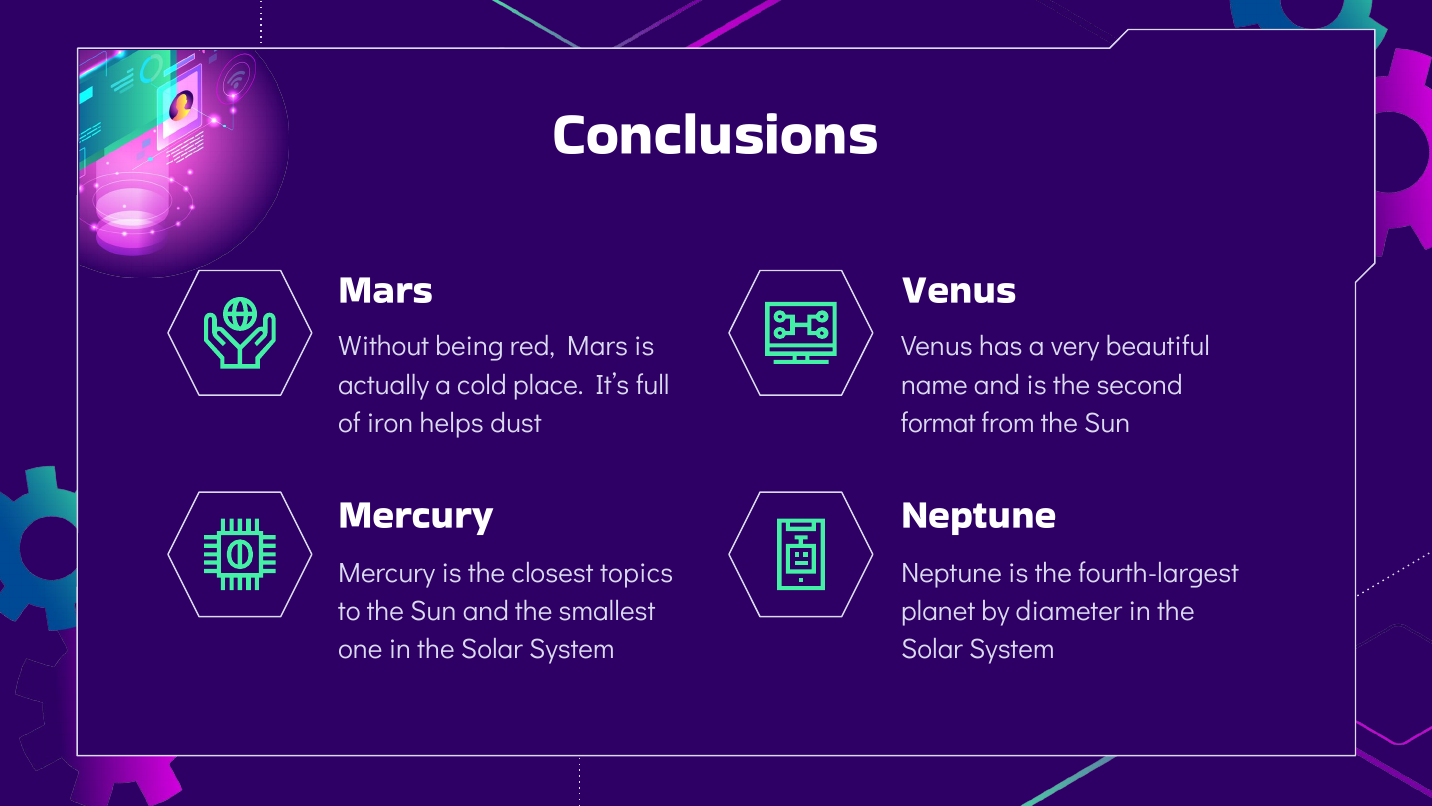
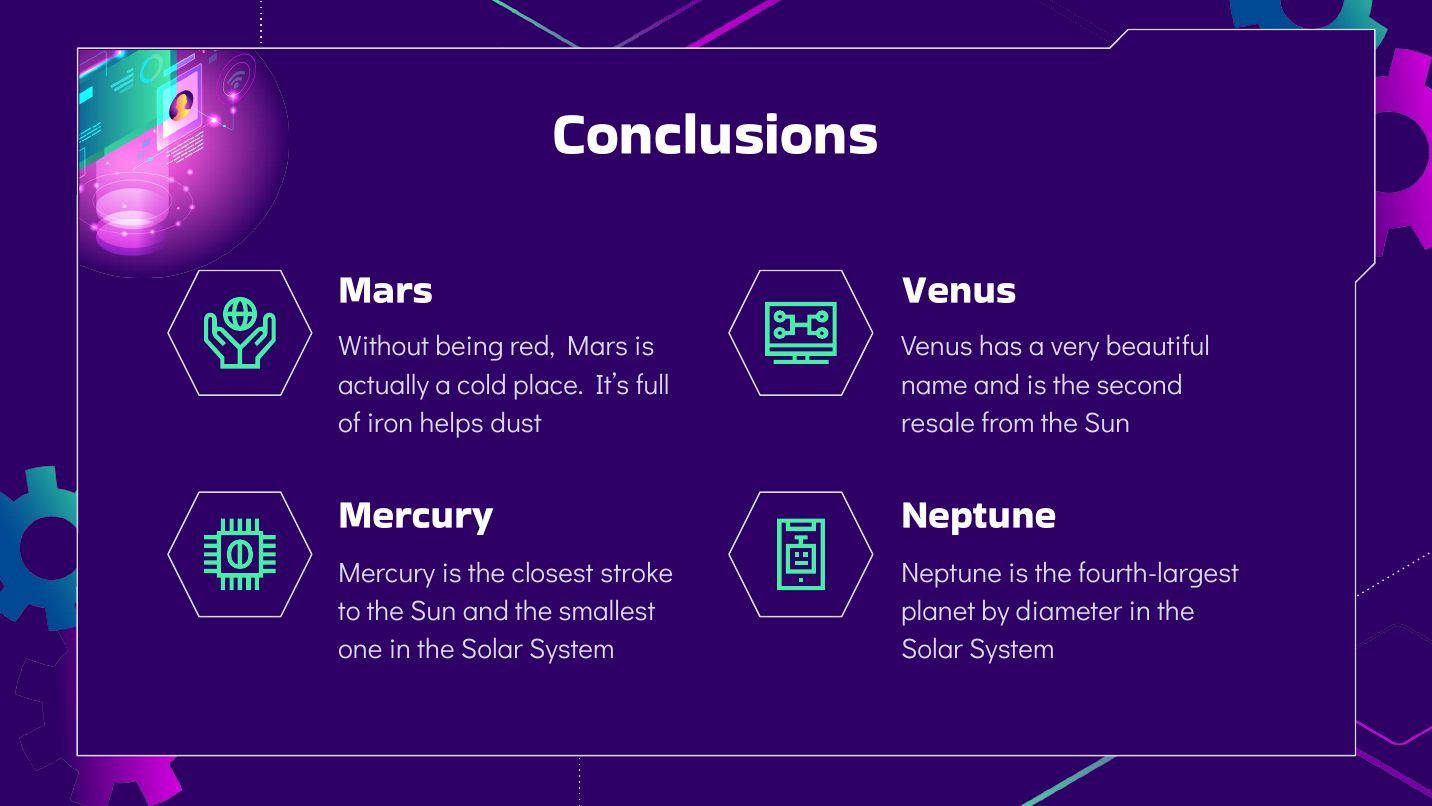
format: format -> resale (938, 423)
topics: topics -> stroke (637, 573)
